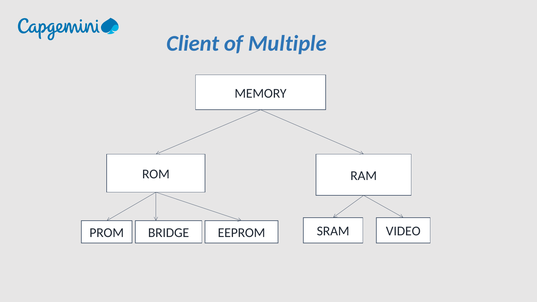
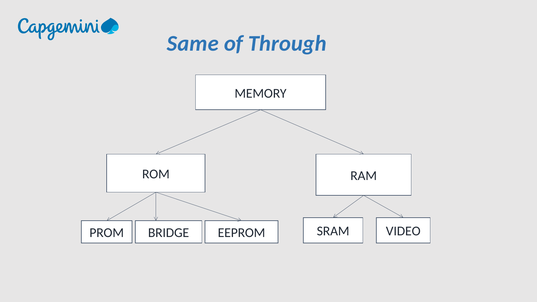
Client: Client -> Same (193, 43)
Multiple: Multiple -> Through (287, 43)
